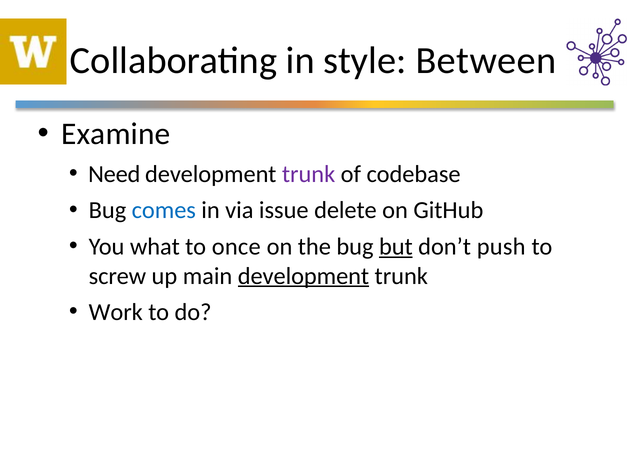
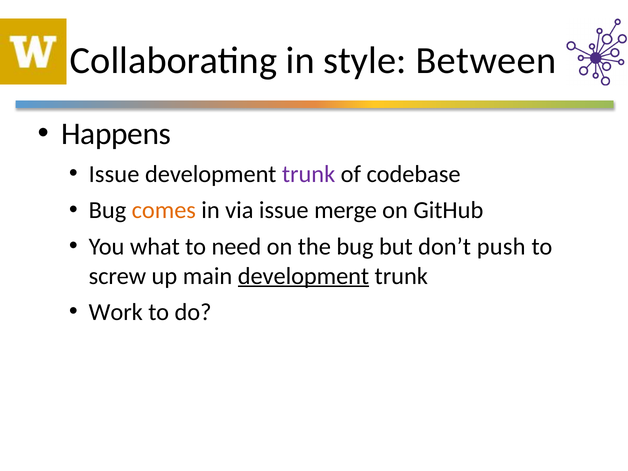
Examine: Examine -> Happens (116, 134)
Need: Need -> Issue (114, 174)
comes colour: blue -> orange (164, 210)
delete: delete -> merge (346, 210)
once: once -> need (236, 247)
but underline: present -> none (396, 247)
